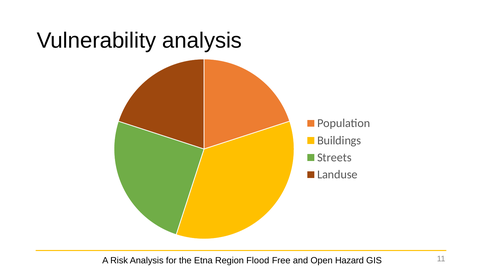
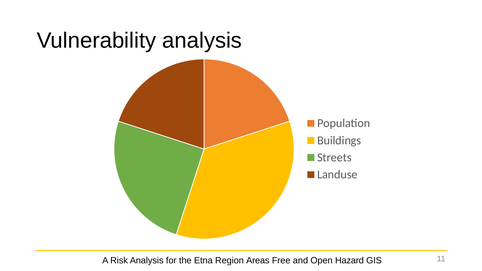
Flood: Flood -> Areas (258, 261)
